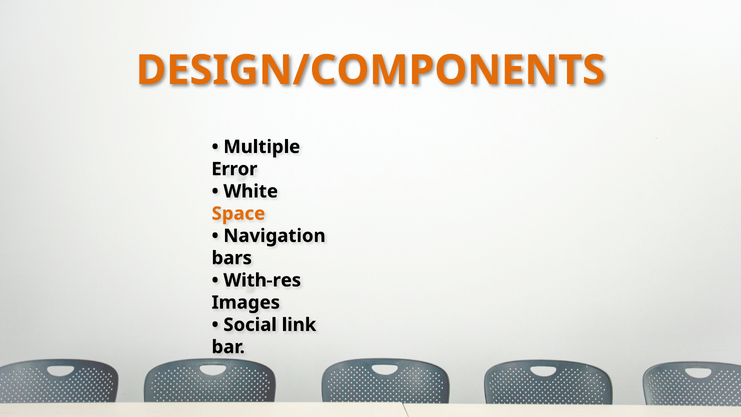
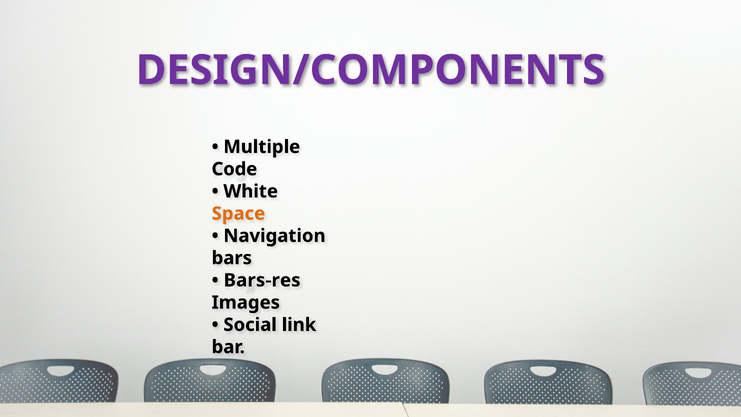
DESIGN/COMPONENTS colour: orange -> purple (370, 70)
Error: Error -> Code (234, 169)
With-res: With-res -> Bars-res (262, 280)
